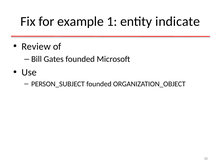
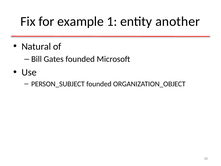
indicate: indicate -> another (178, 21)
Review: Review -> Natural (36, 46)
